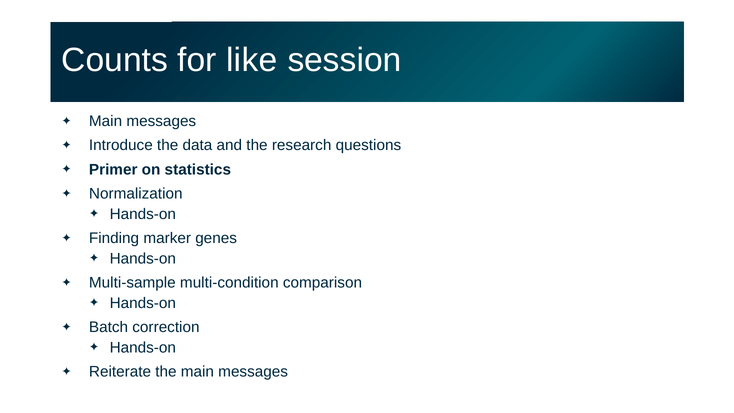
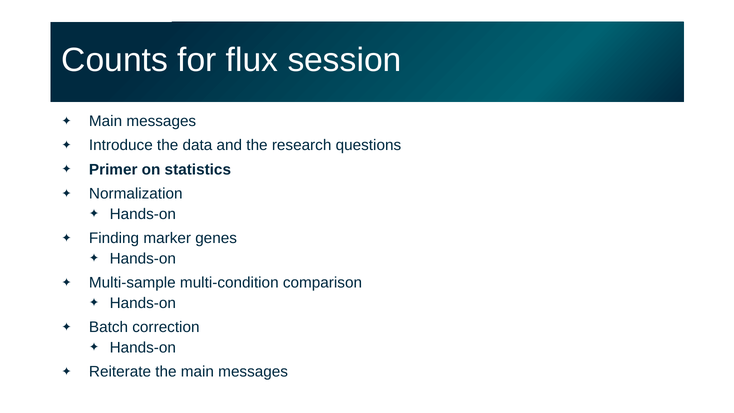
like: like -> flux (252, 60)
